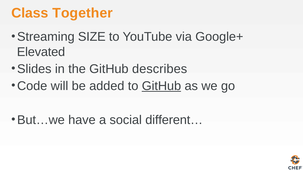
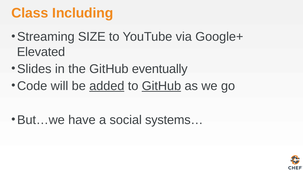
Together: Together -> Including (83, 13)
describes: describes -> eventually (160, 69)
added underline: none -> present (107, 86)
different…: different… -> systems… (174, 120)
